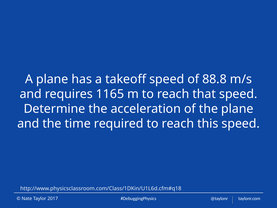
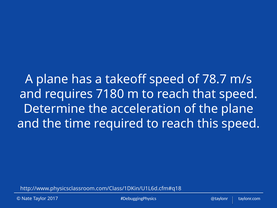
88.8: 88.8 -> 78.7 (215, 79)
1165: 1165 -> 7180 (110, 94)
